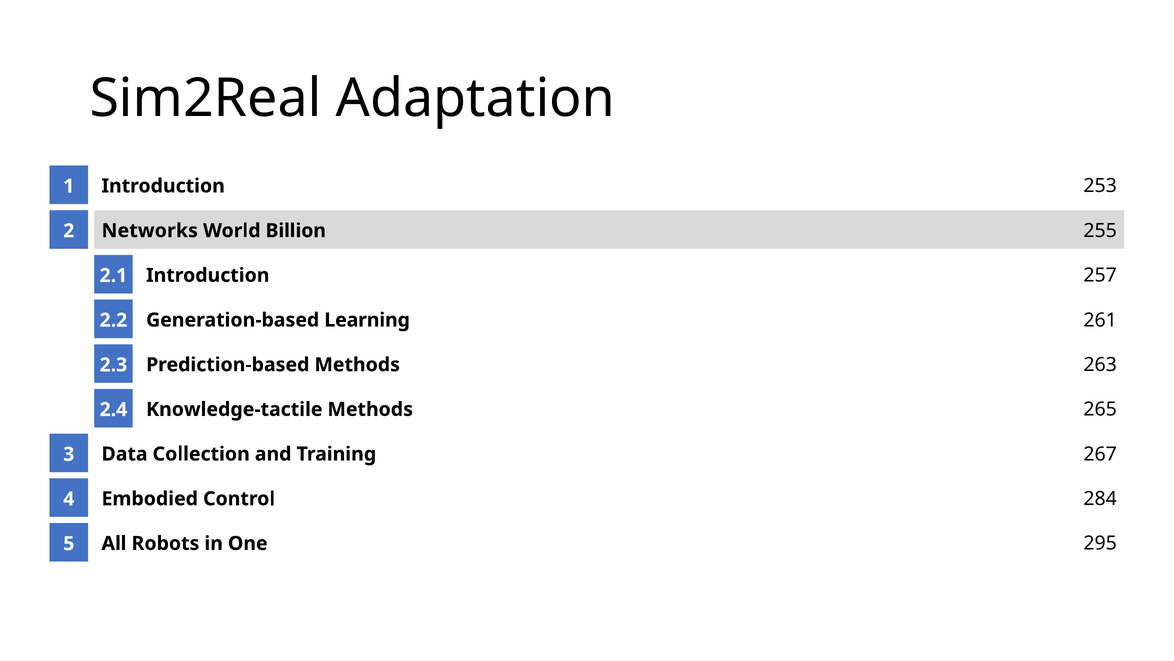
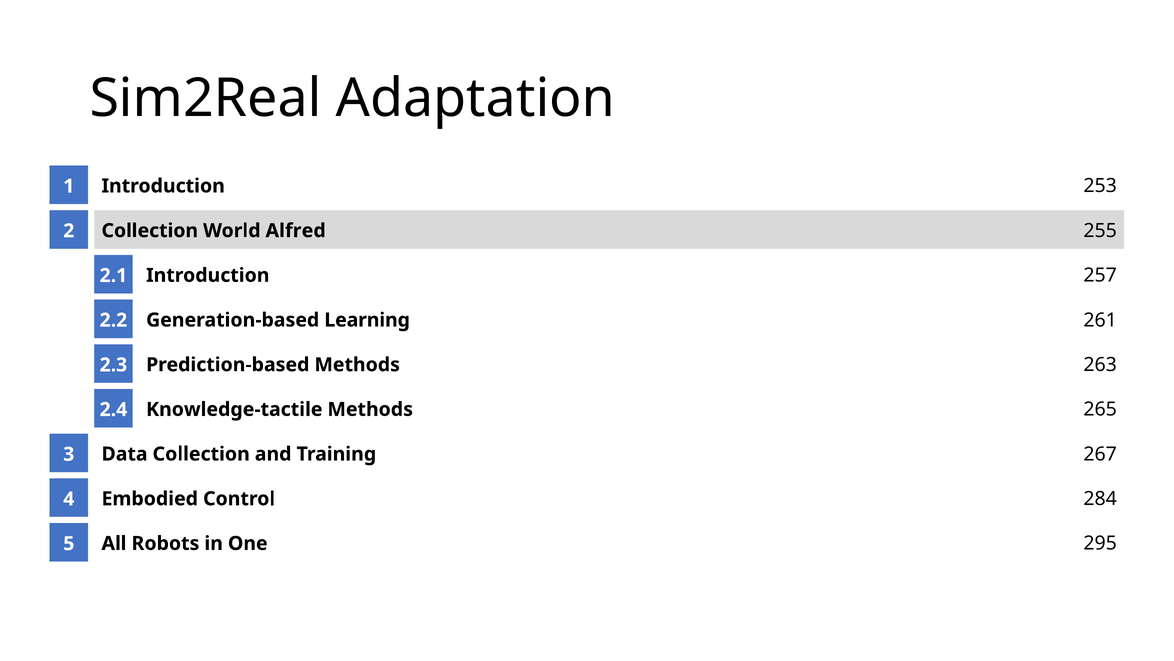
Networks: Networks -> Collection (150, 230)
Billion: Billion -> Alfred (296, 230)
